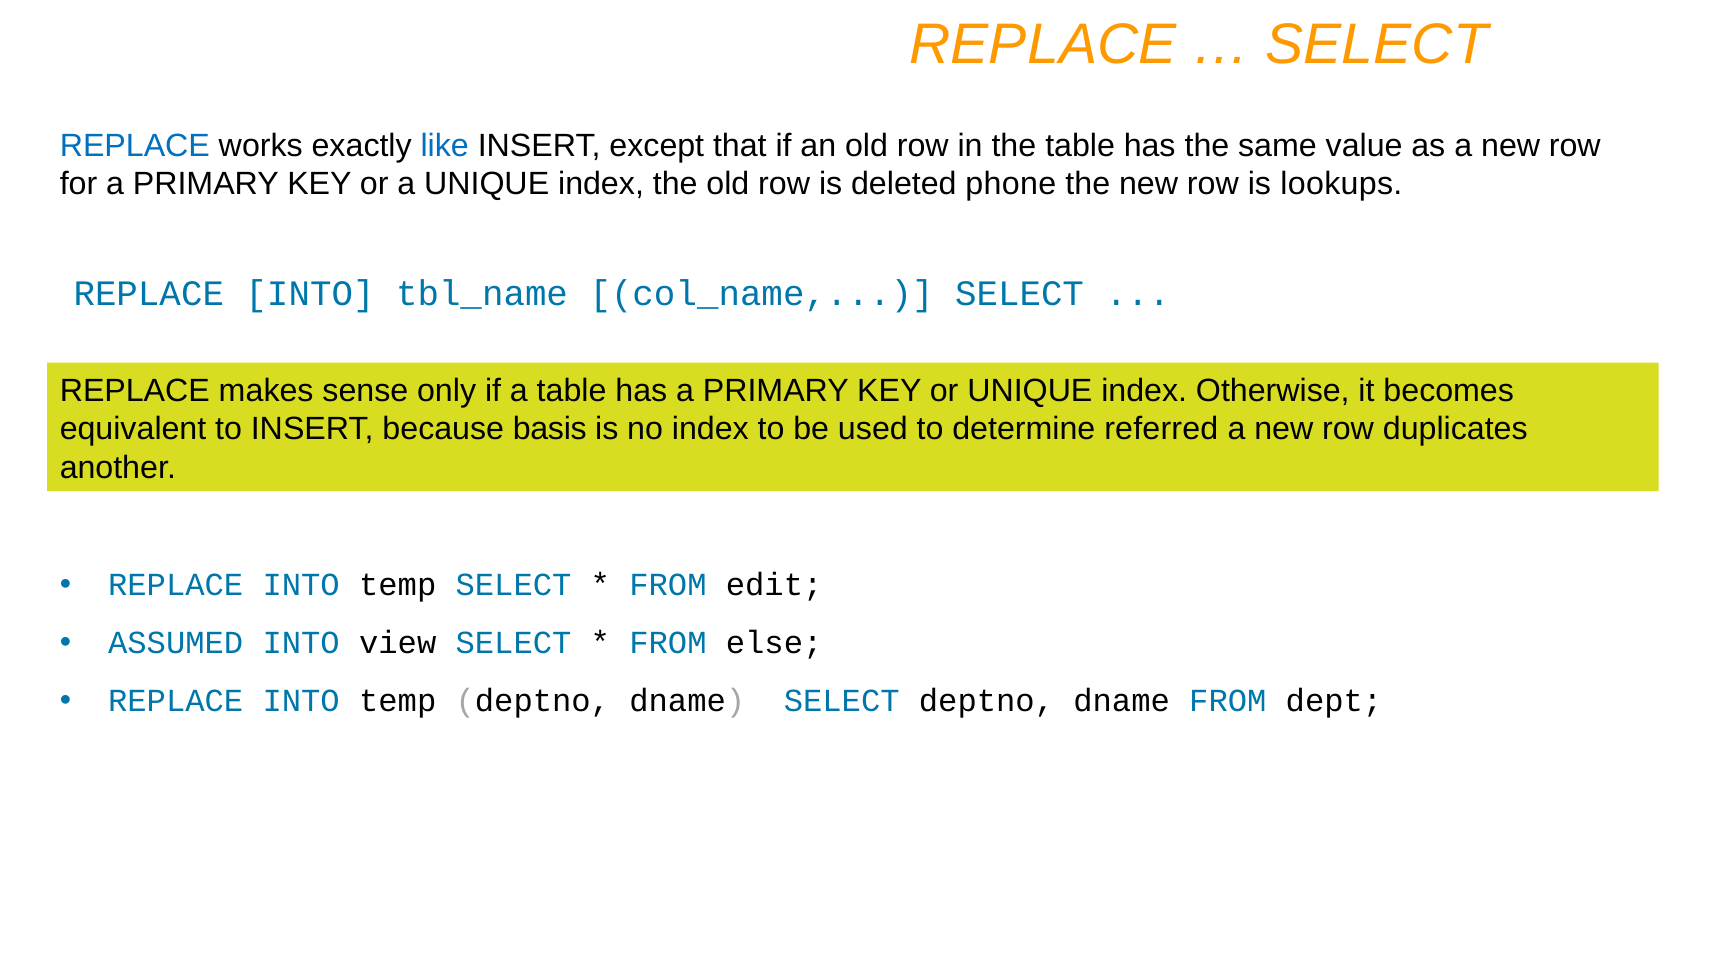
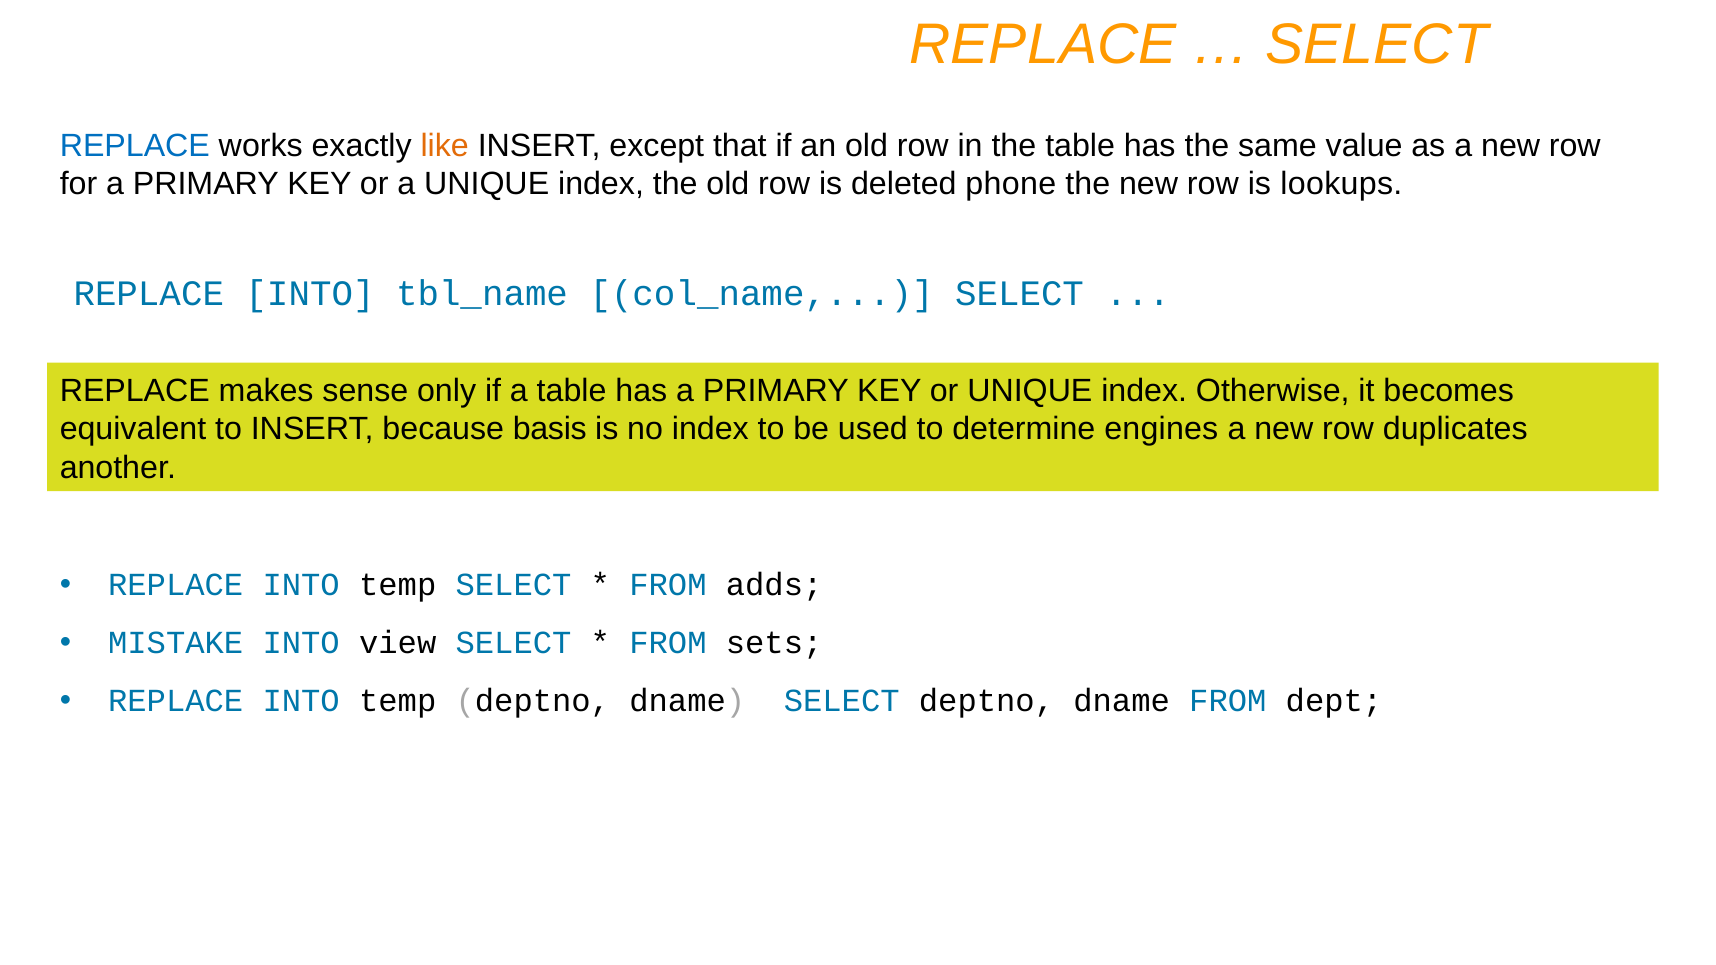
like colour: blue -> orange (445, 146)
referred: referred -> engines (1161, 429)
edit: edit -> adds (774, 586)
ASSUMED: ASSUMED -> MISTAKE (176, 643)
else: else -> sets (774, 643)
